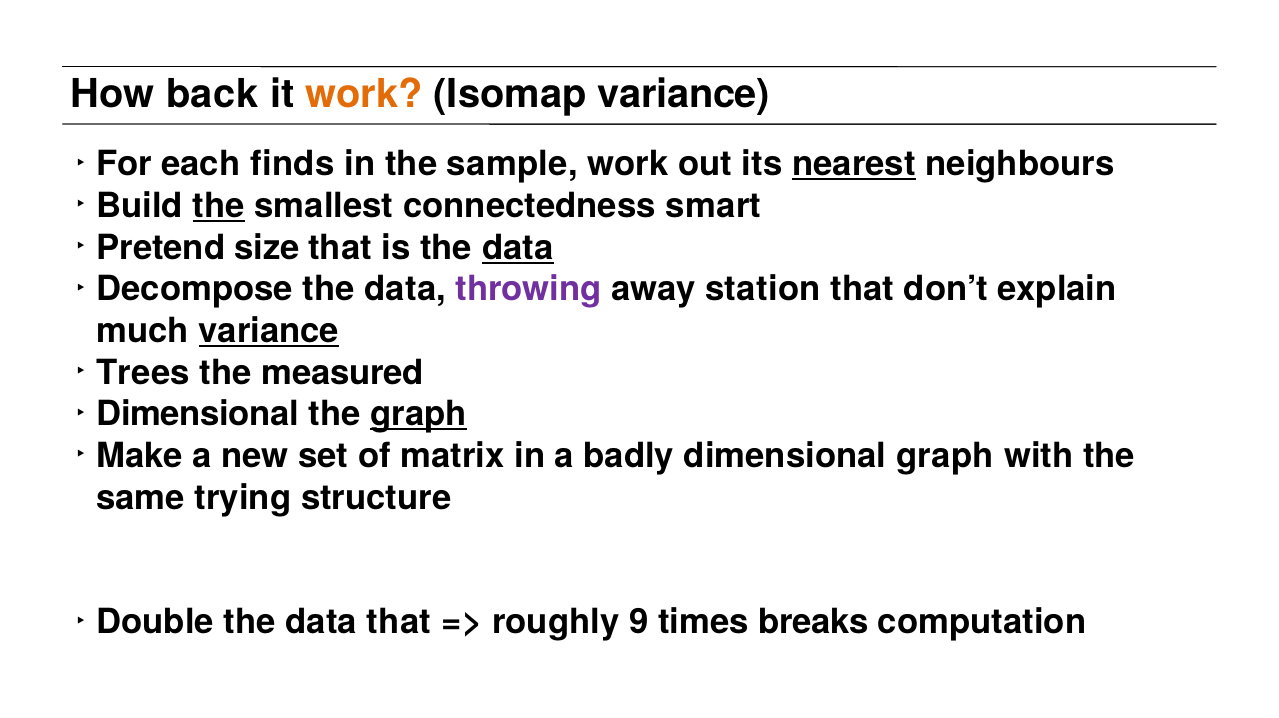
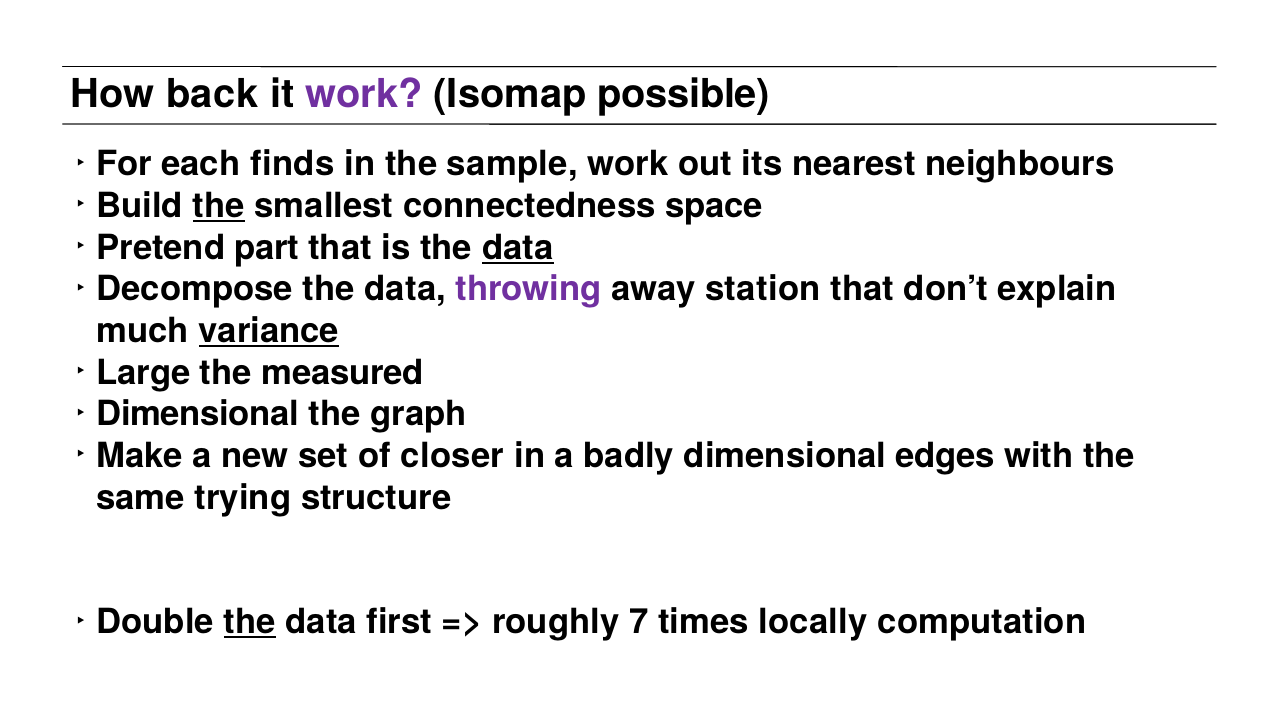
work colour: orange -> purple (364, 95)
Isomap variance: variance -> possible (684, 95)
nearest underline: present -> none (854, 164)
smart: smart -> space (714, 206)
size: size -> part (267, 248)
Trees: Trees -> Large (143, 373)
graph underline: present -> none (419, 414)
matrix: matrix -> closer (452, 456)
dimensional graph: graph -> edges (945, 456)
the underline: none -> present (250, 623)
data that: that -> first (399, 623)
9: 9 -> 7 (639, 623)
breaks: breaks -> locally (813, 623)
